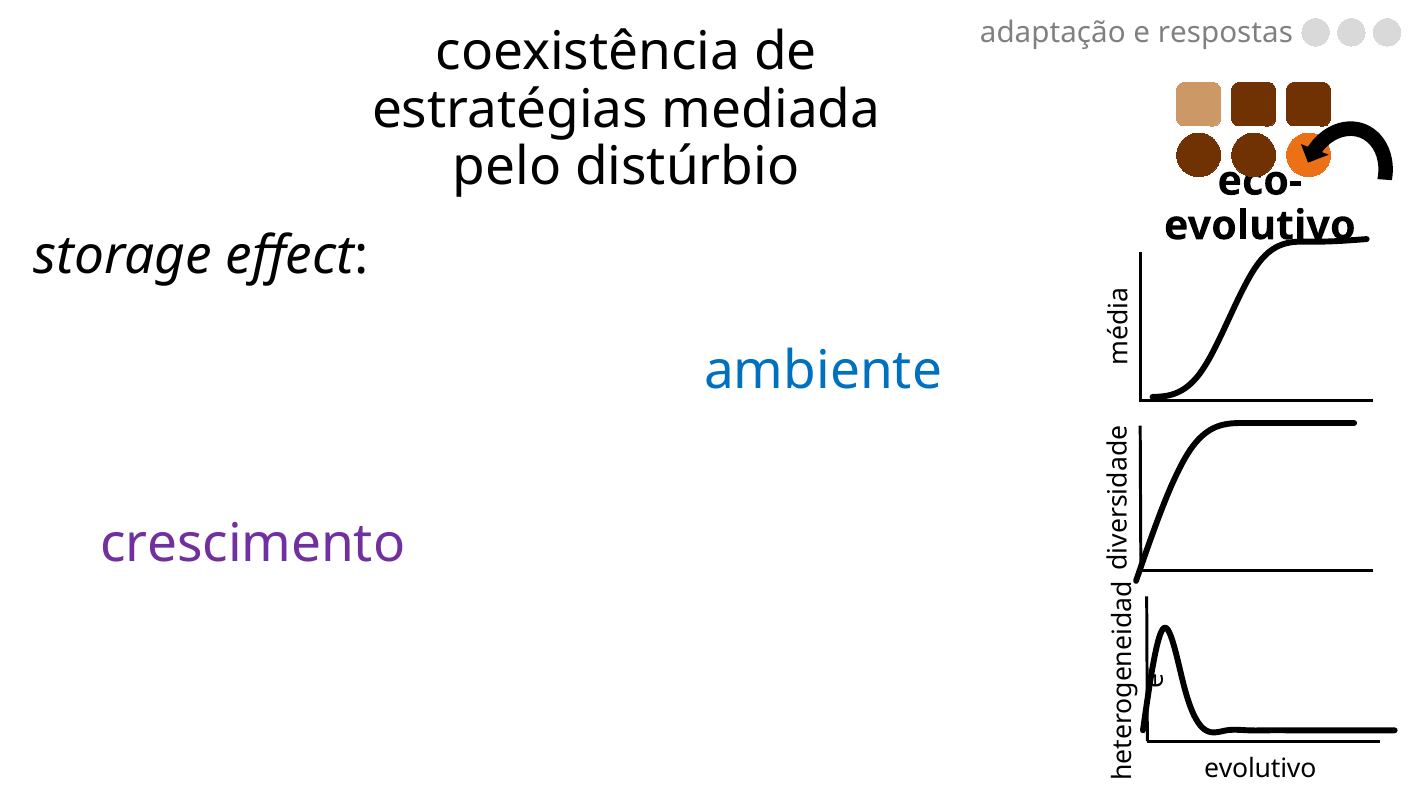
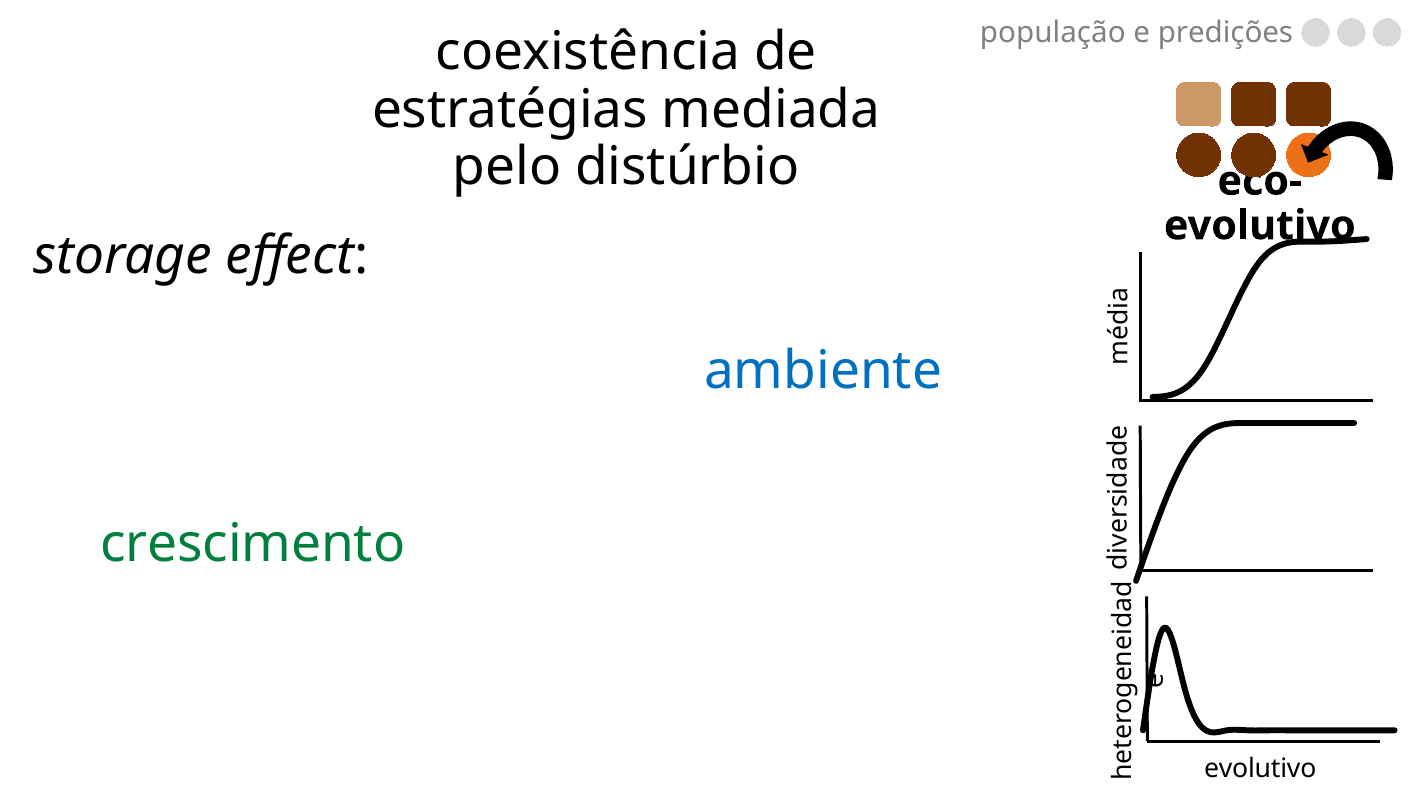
adaptação: adaptação -> população (1053, 33)
respostas: respostas -> predições (1225, 33)
crescimento colour: purple -> green (253, 543)
